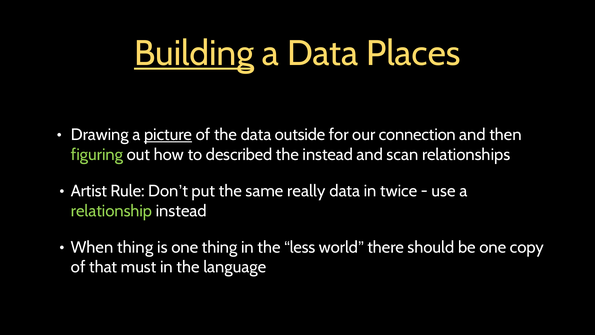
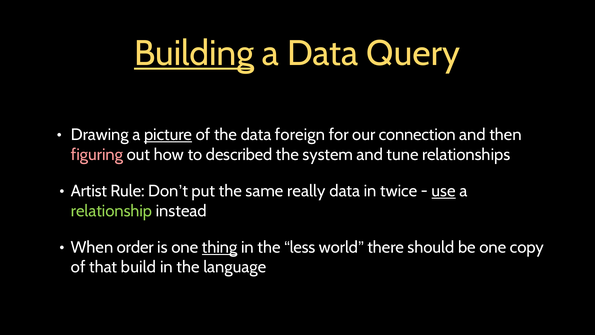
Places: Places -> Query (413, 53)
outside: outside -> foreign (300, 135)
figuring colour: light green -> pink (97, 154)
the instead: instead -> system (328, 154)
scan: scan -> tune (403, 154)
use underline: none -> present (444, 191)
When thing: thing -> order (135, 247)
thing underline: none -> present (220, 247)
must: must -> build (139, 267)
